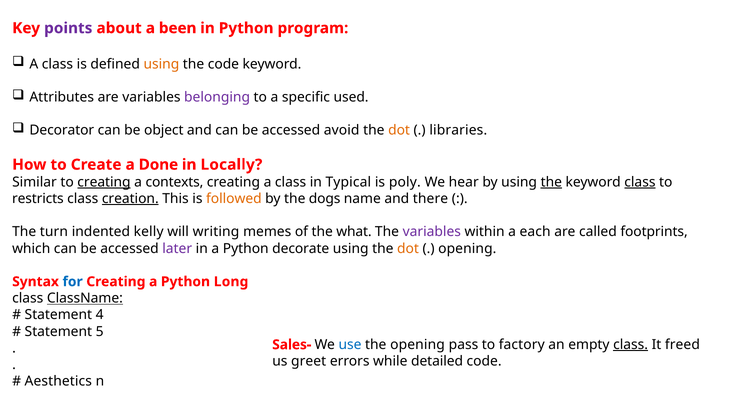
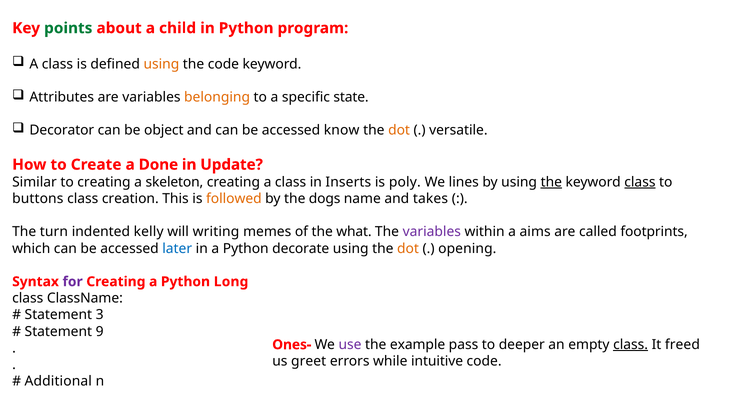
points colour: purple -> green (68, 28)
been: been -> child (178, 28)
belonging colour: purple -> orange (217, 97)
used: used -> state (351, 97)
avoid: avoid -> know (342, 130)
libraries: libraries -> versatile (458, 130)
Locally: Locally -> Update (232, 165)
creating underline: present -> none (104, 182)
contexts: contexts -> skeleton (174, 182)
Typical: Typical -> Inserts (348, 182)
hear: hear -> lines (464, 182)
restricts: restricts -> buttons (38, 199)
creation underline: present -> none (130, 199)
there: there -> takes (430, 199)
each: each -> aims (535, 232)
later colour: purple -> blue (177, 249)
for colour: blue -> purple (73, 282)
ClassName underline: present -> none (85, 298)
4: 4 -> 3 (100, 315)
5: 5 -> 9 (100, 332)
Sales-: Sales- -> Ones- (292, 345)
use colour: blue -> purple (350, 345)
the opening: opening -> example (418, 345)
factory: factory -> deeper (522, 345)
detailed: detailed -> intuitive (437, 361)
Aesthetics: Aesthetics -> Additional (58, 381)
